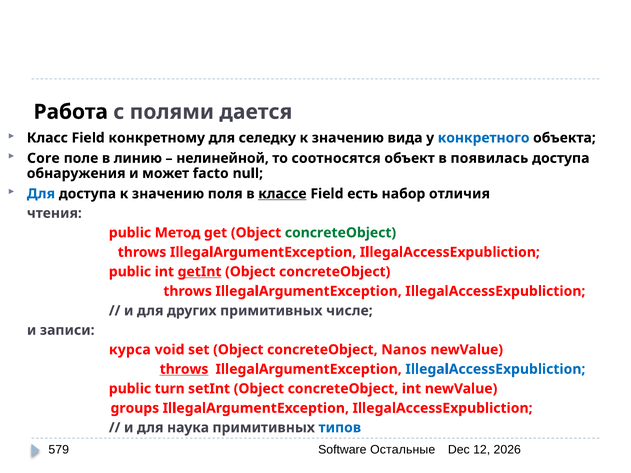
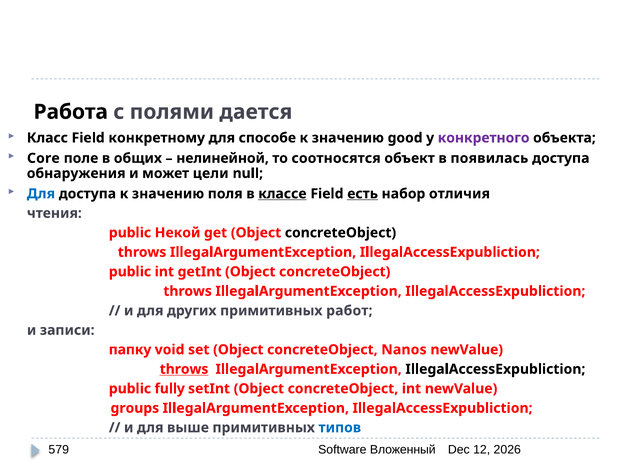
селедку: селедку -> способе (267, 138)
вида: вида -> good (405, 138)
конкретного colour: blue -> purple (484, 138)
линию: линию -> общих (138, 158)
facto: facto -> цели (211, 173)
есть underline: none -> present (363, 194)
Метод: Метод -> Некой (178, 233)
concreteObject colour: green -> black (340, 233)
getInt underline: present -> none (200, 272)
числе: числе -> работ (349, 311)
курса: курса -> папку (130, 350)
IllegalAccessExpubliction colour: blue -> black (495, 369)
turn: turn -> fully (170, 389)
наука: наука -> выше (188, 428)
Остальные: Остальные -> Вложенный (403, 450)
